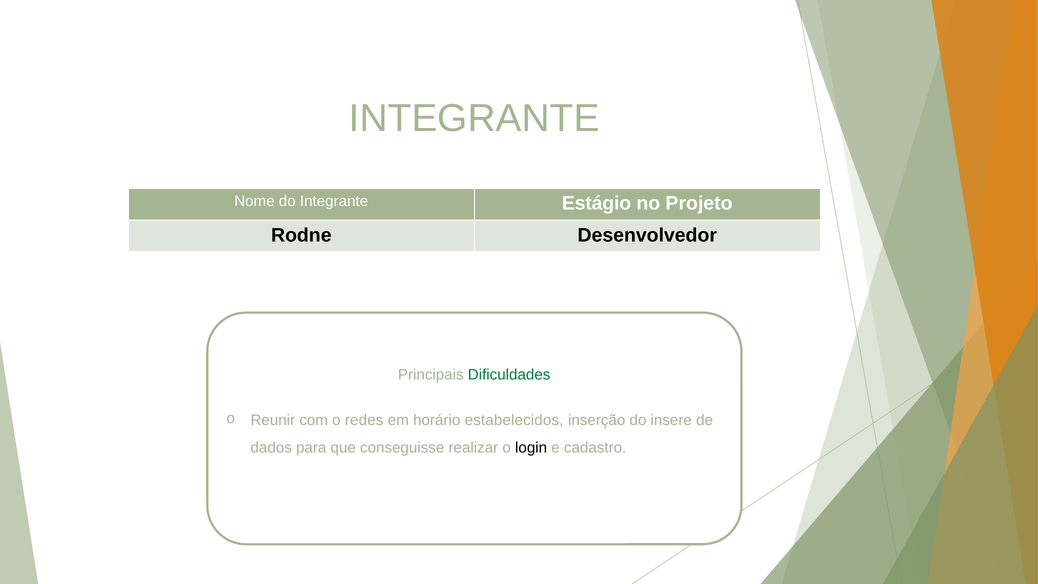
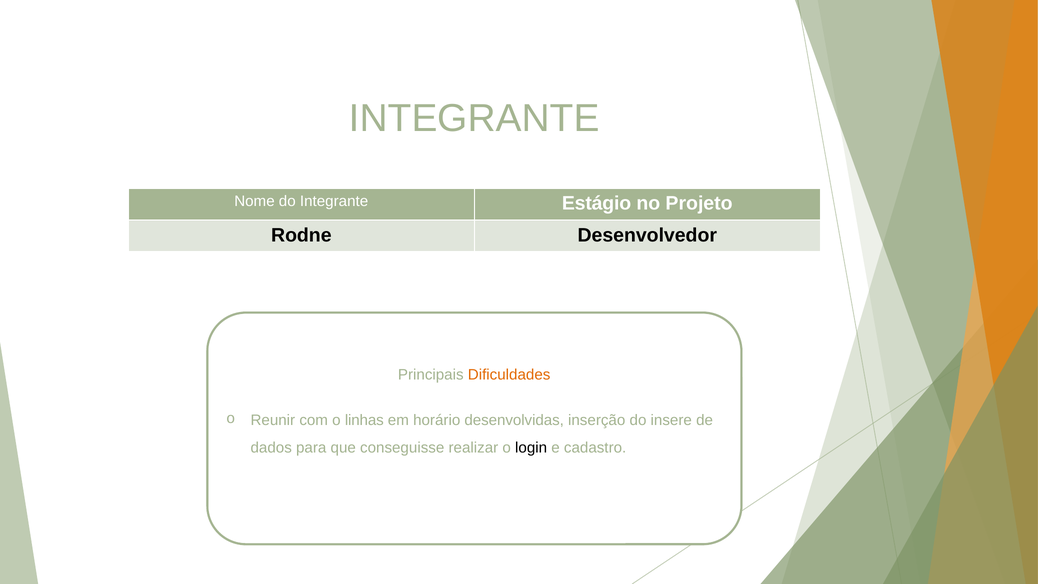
Dificuldades colour: green -> orange (509, 375)
redes: redes -> linhas (364, 420)
estabelecidos: estabelecidos -> desenvolvidas (514, 420)
